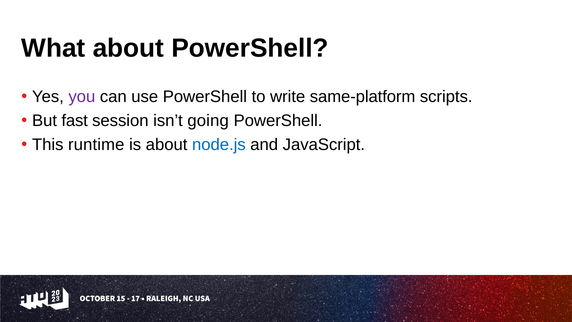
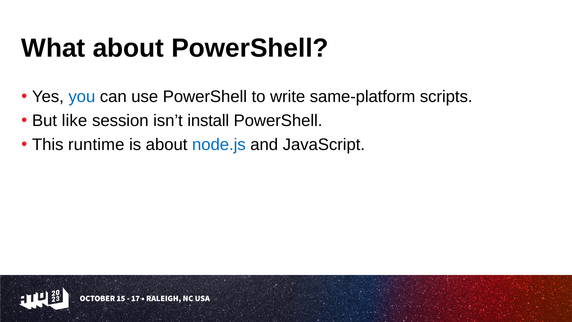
you colour: purple -> blue (82, 97)
fast: fast -> like (74, 121)
going: going -> install (208, 121)
